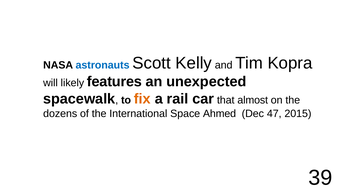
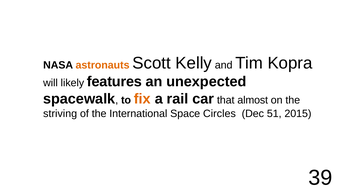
astronauts colour: blue -> orange (103, 65)
dozens: dozens -> striving (60, 113)
Ahmed: Ahmed -> Circles (219, 113)
47: 47 -> 51 (274, 113)
